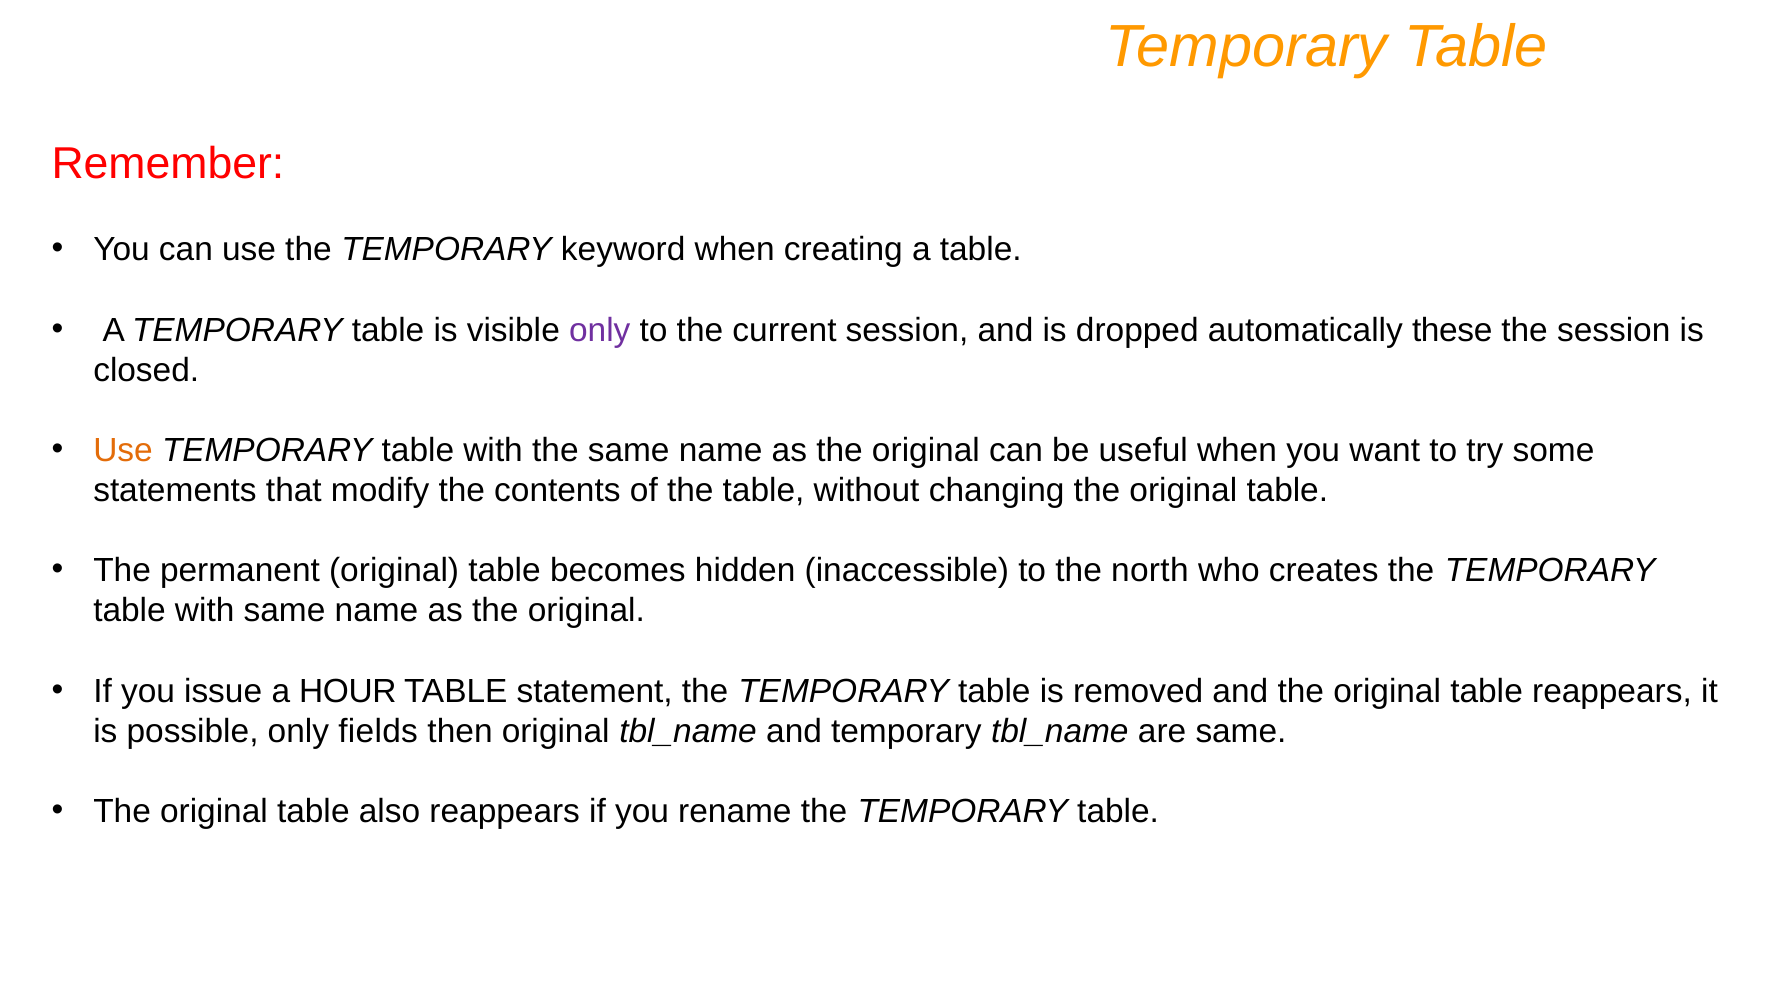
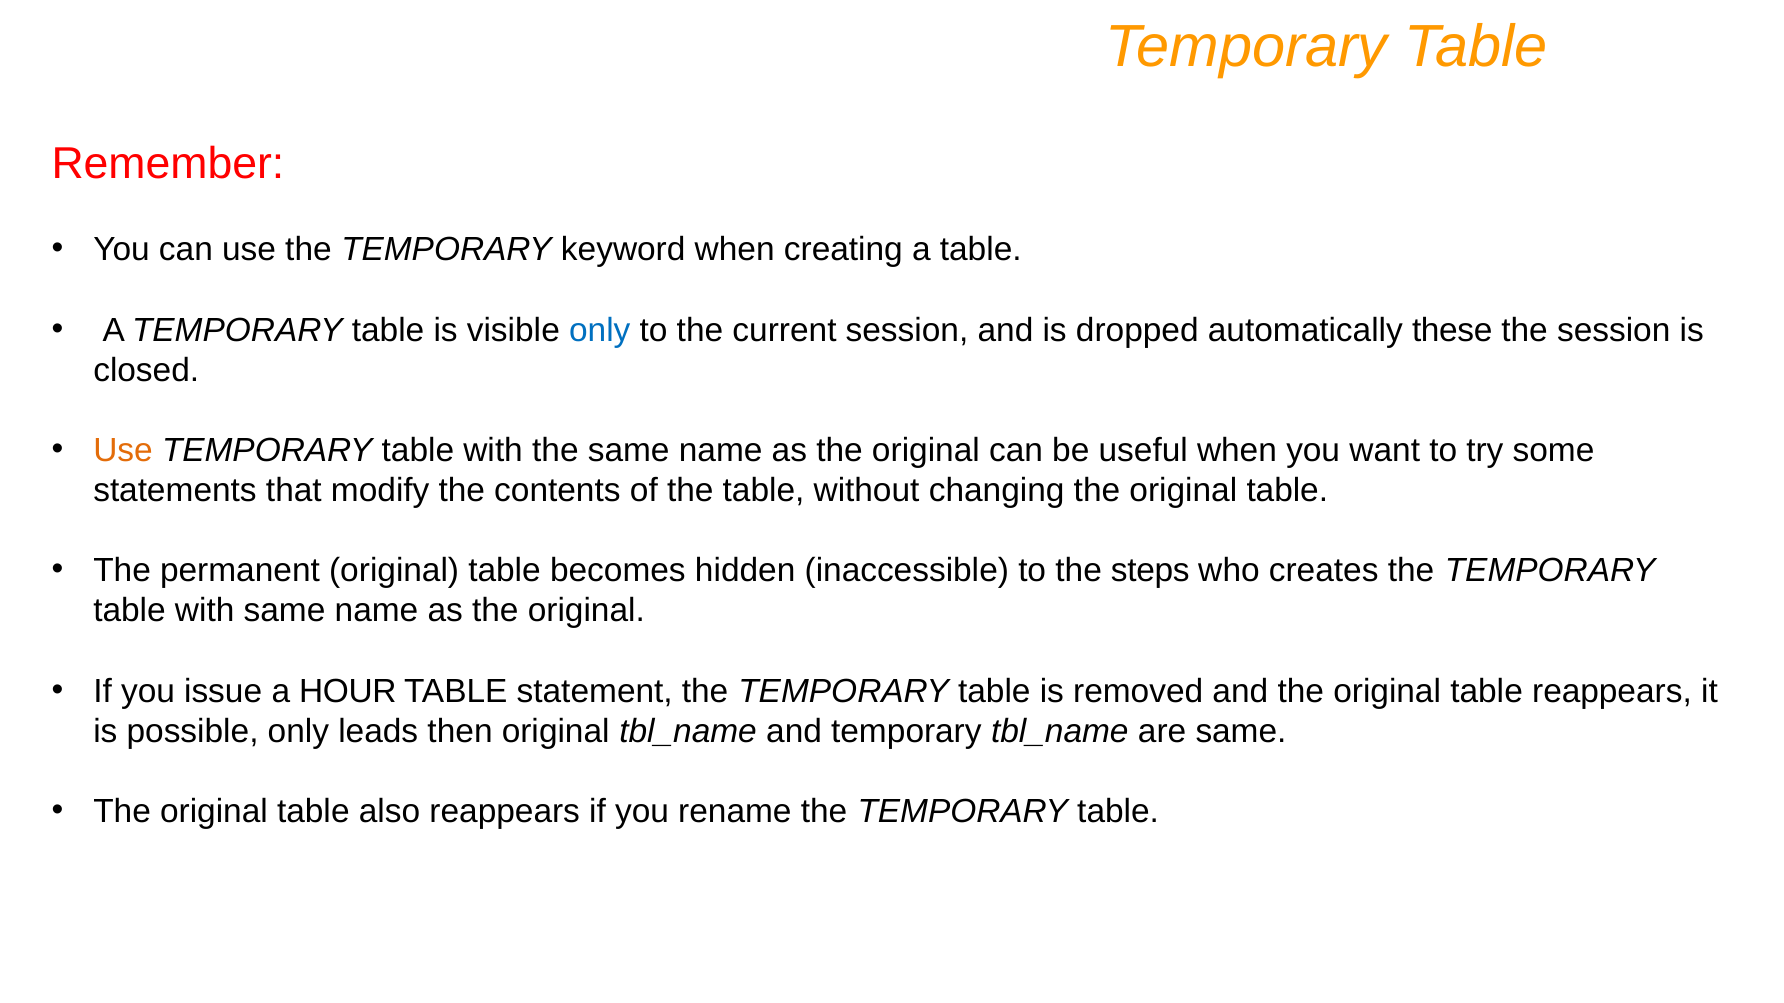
only colour: purple -> blue (600, 330)
north: north -> steps (1150, 571)
fields: fields -> leads (378, 732)
